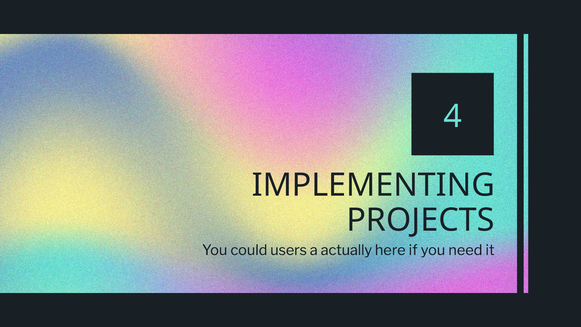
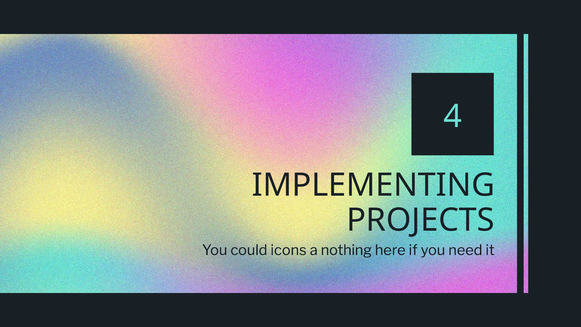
users: users -> icons (289, 250)
actually: actually -> nothing (346, 250)
